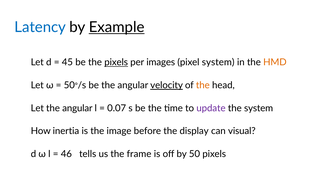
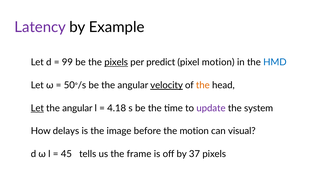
Latency colour: blue -> purple (40, 27)
Example underline: present -> none (117, 27)
45: 45 -> 99 (67, 62)
images: images -> predict (161, 62)
pixel system: system -> motion (218, 62)
HMD colour: orange -> blue (275, 62)
Let underline: none -> present (37, 108)
0.07: 0.07 -> 4.18 (117, 108)
inertia: inertia -> delays (66, 131)
the display: display -> motion (194, 131)
46: 46 -> 45 (66, 154)
50: 50 -> 37 (194, 154)
